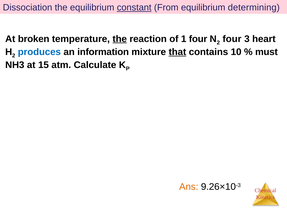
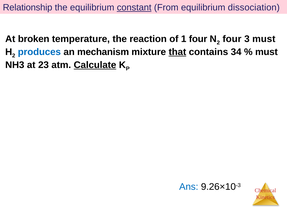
Dissociation: Dissociation -> Relationship (28, 8)
determining: determining -> dissociation (254, 8)
the underline: present -> none (120, 39)
3 heart: heart -> must (264, 39)
information: information -> mechanism (103, 52)
10: 10 -> 34 (236, 52)
15: 15 -> 23 (43, 65)
Calculate underline: none -> present (95, 65)
Ans colour: orange -> blue (189, 187)
